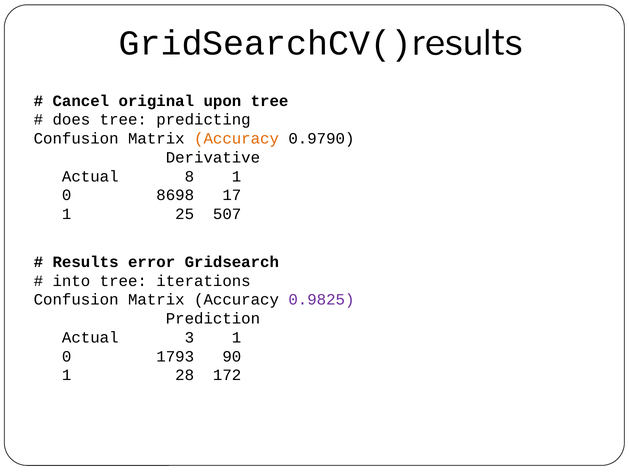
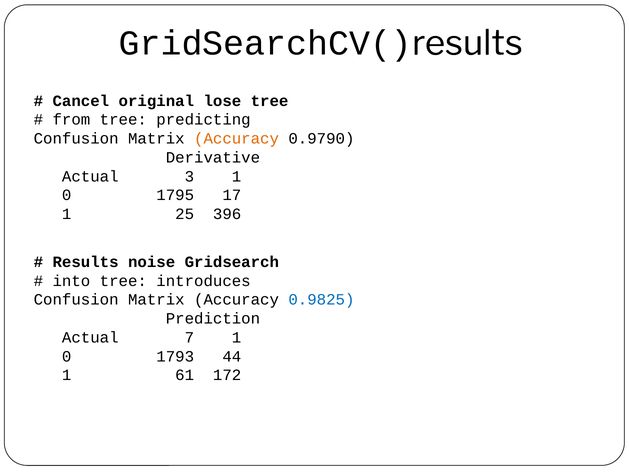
upon: upon -> lose (222, 101)
does: does -> from (71, 120)
8: 8 -> 3 (189, 176)
8698: 8698 -> 1795 (175, 195)
507: 507 -> 396 (227, 214)
error: error -> noise (152, 262)
iterations: iterations -> introduces (204, 281)
0.9825 colour: purple -> blue (321, 300)
3: 3 -> 7 (189, 337)
90: 90 -> 44 (232, 356)
28: 28 -> 61 (185, 375)
